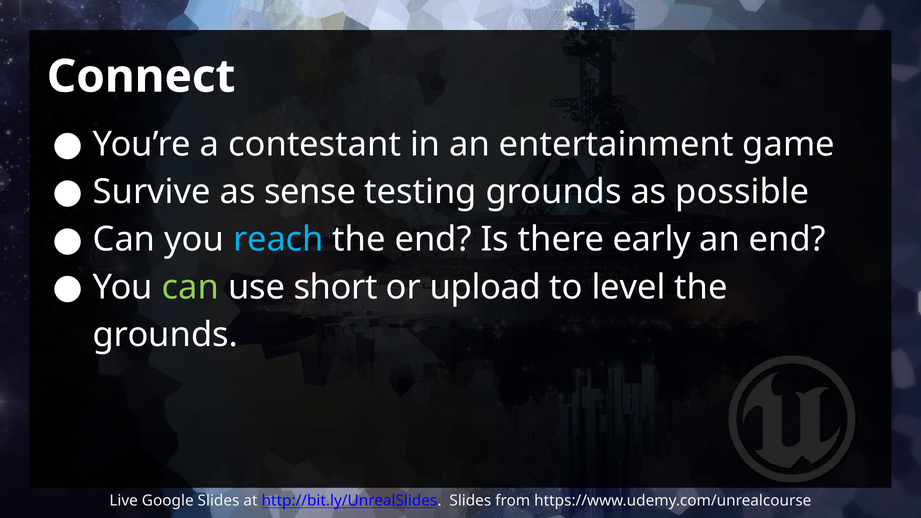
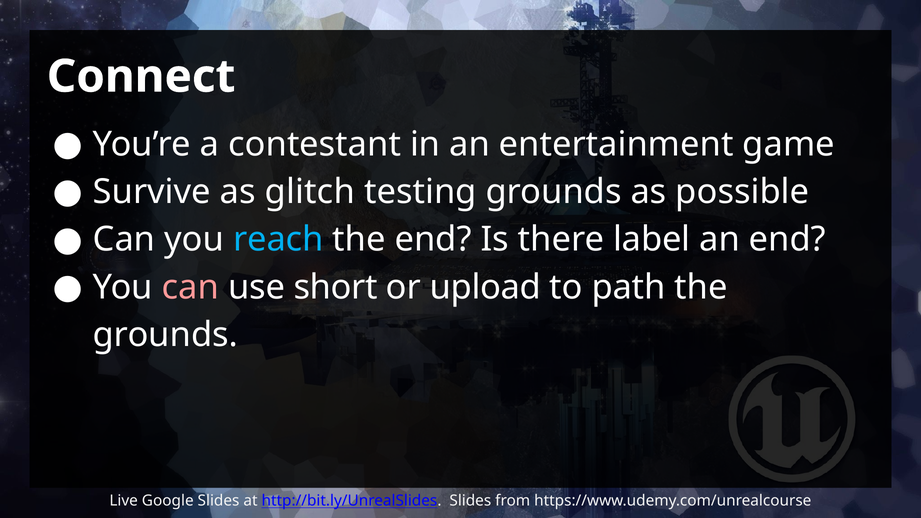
sense: sense -> glitch (310, 192)
early: early -> label (652, 240)
can colour: light green -> pink (190, 287)
level: level -> path (629, 287)
